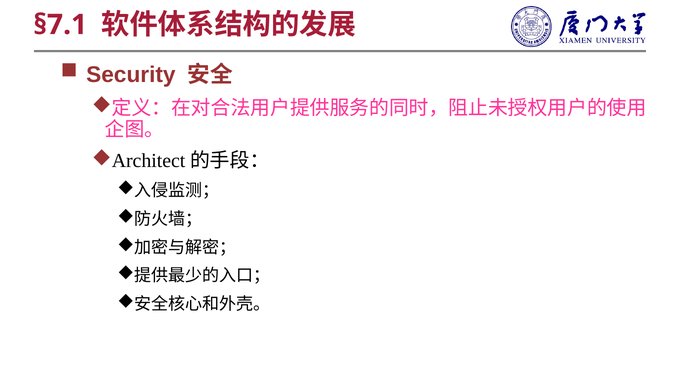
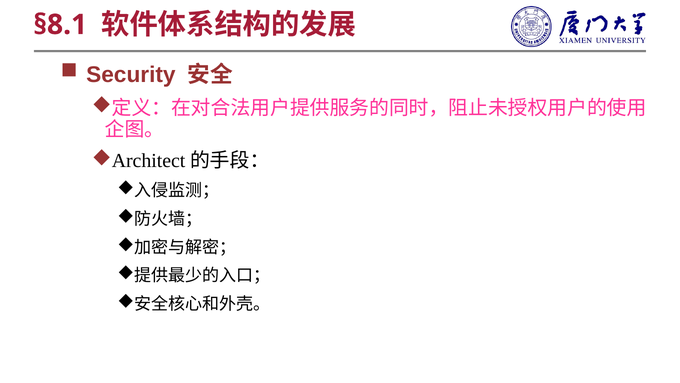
§7.1: §7.1 -> §8.1 (60, 25)
